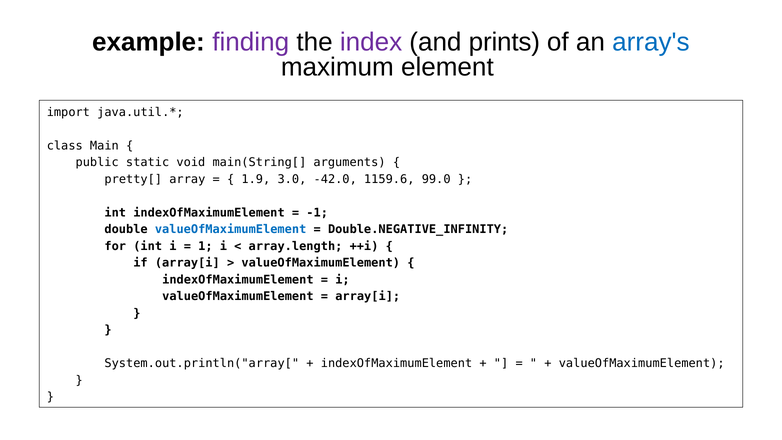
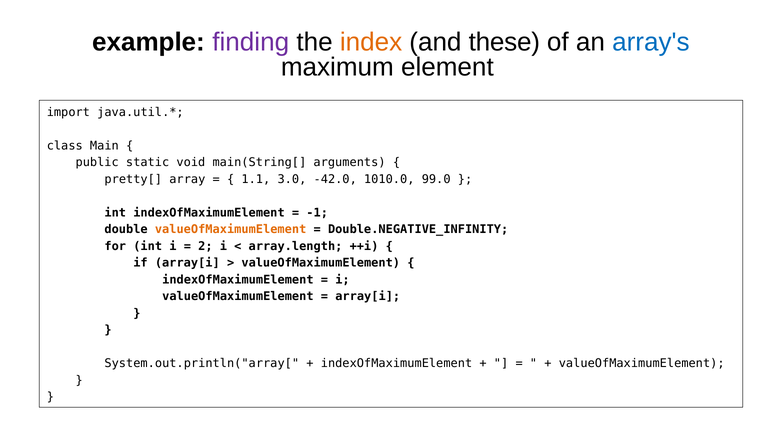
index colour: purple -> orange (371, 42)
prints: prints -> these (504, 42)
1.9: 1.9 -> 1.1 (256, 179)
1159.6: 1159.6 -> 1010.0 (389, 179)
valueOfMaximumElement colour: blue -> orange (231, 229)
1: 1 -> 2 (205, 246)
